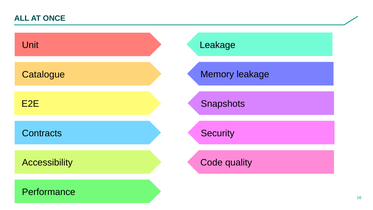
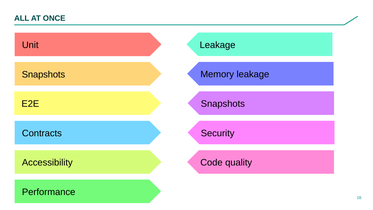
Catalogue: Catalogue -> Snapshots (43, 74)
